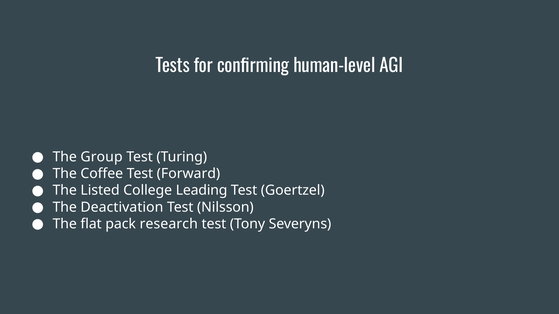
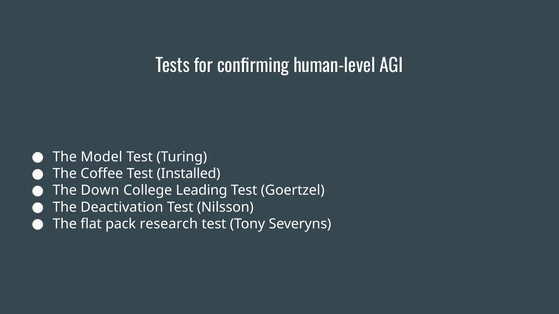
Group: Group -> Model (102, 157)
Forward: Forward -> Installed (189, 174)
Listed: Listed -> Down (100, 191)
